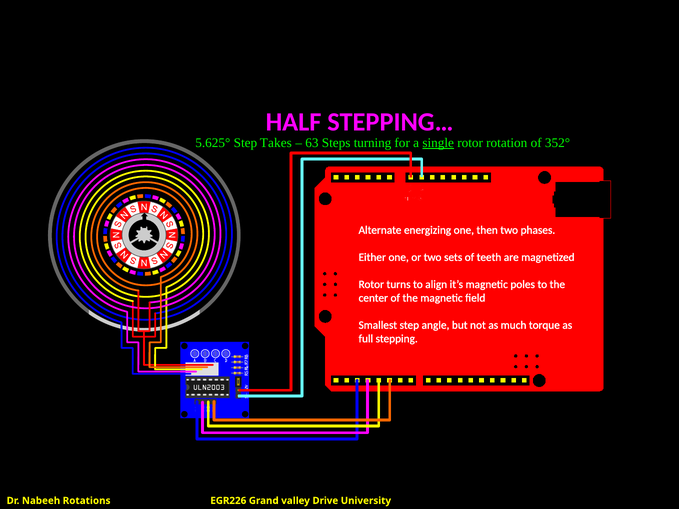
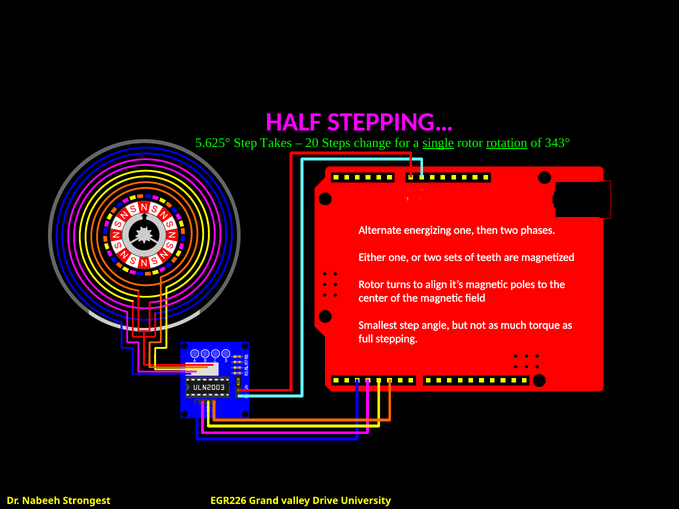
63: 63 -> 20 (312, 143)
turning: turning -> change (372, 143)
rotation underline: none -> present (507, 143)
352°: 352° -> 343° (558, 143)
Rotations: Rotations -> Strongest (87, 501)
